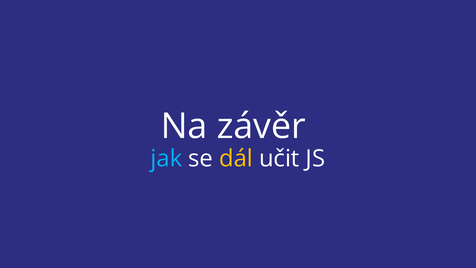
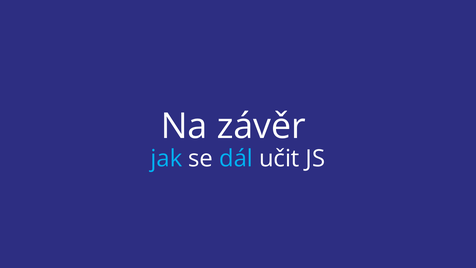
dál colour: yellow -> light blue (236, 158)
